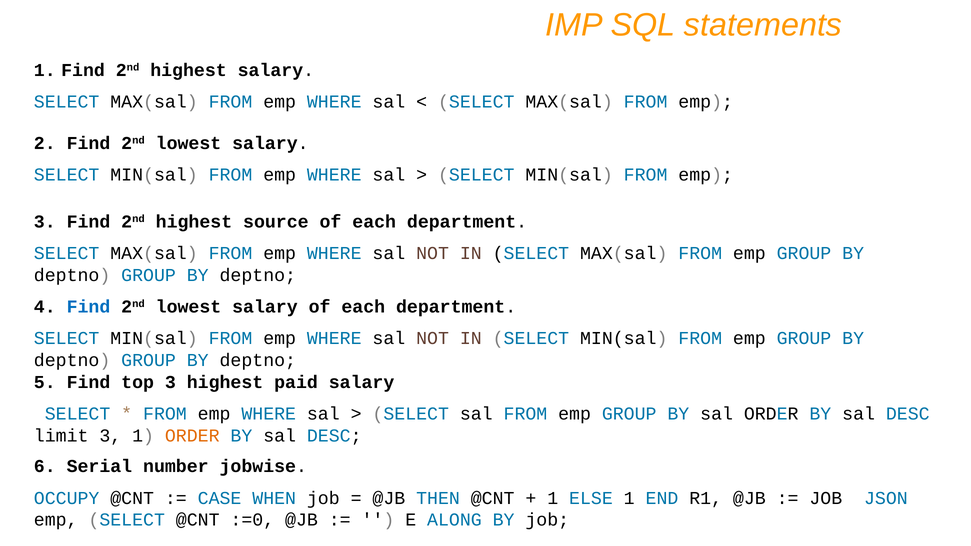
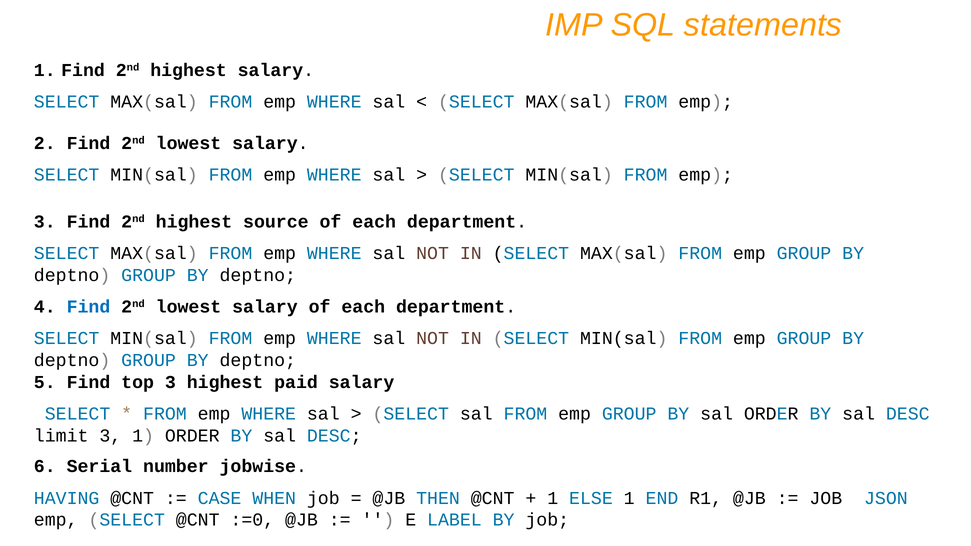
ORDER colour: orange -> black (192, 436)
OCCUPY: OCCUPY -> HAVING (67, 498)
ALONG: ALONG -> LABEL (454, 520)
